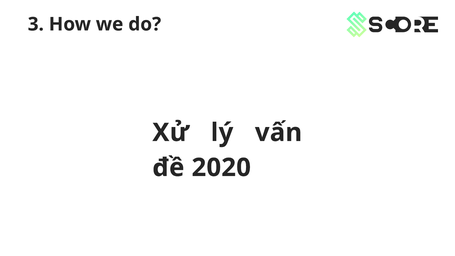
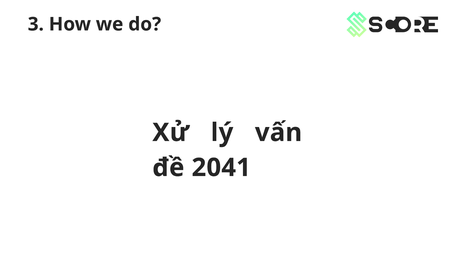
2020: 2020 -> 2041 (221, 168)
